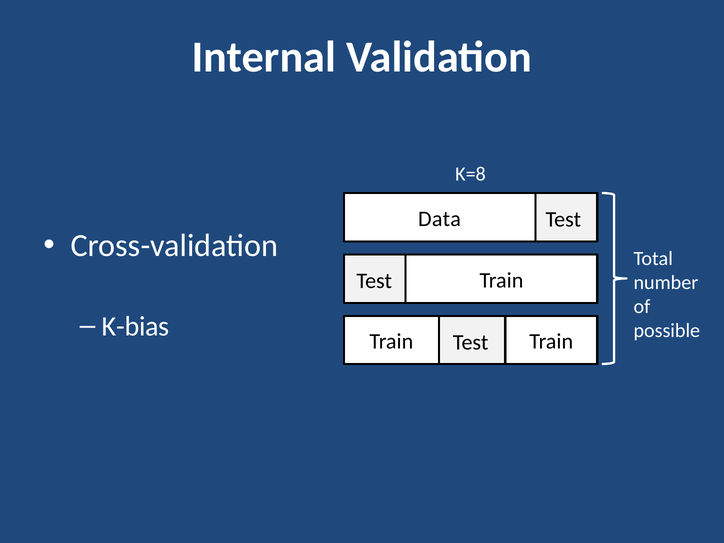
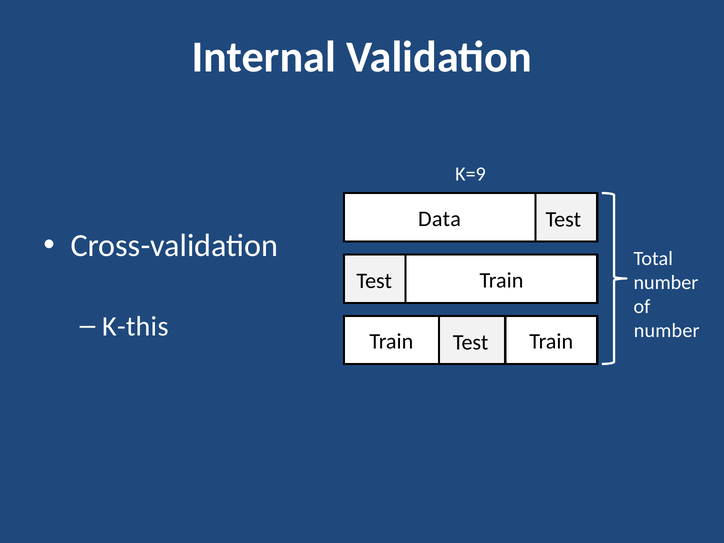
K=8: K=8 -> K=9 (471, 174)
K-bias: K-bias -> K-this (135, 326)
possible: possible -> number (667, 331)
